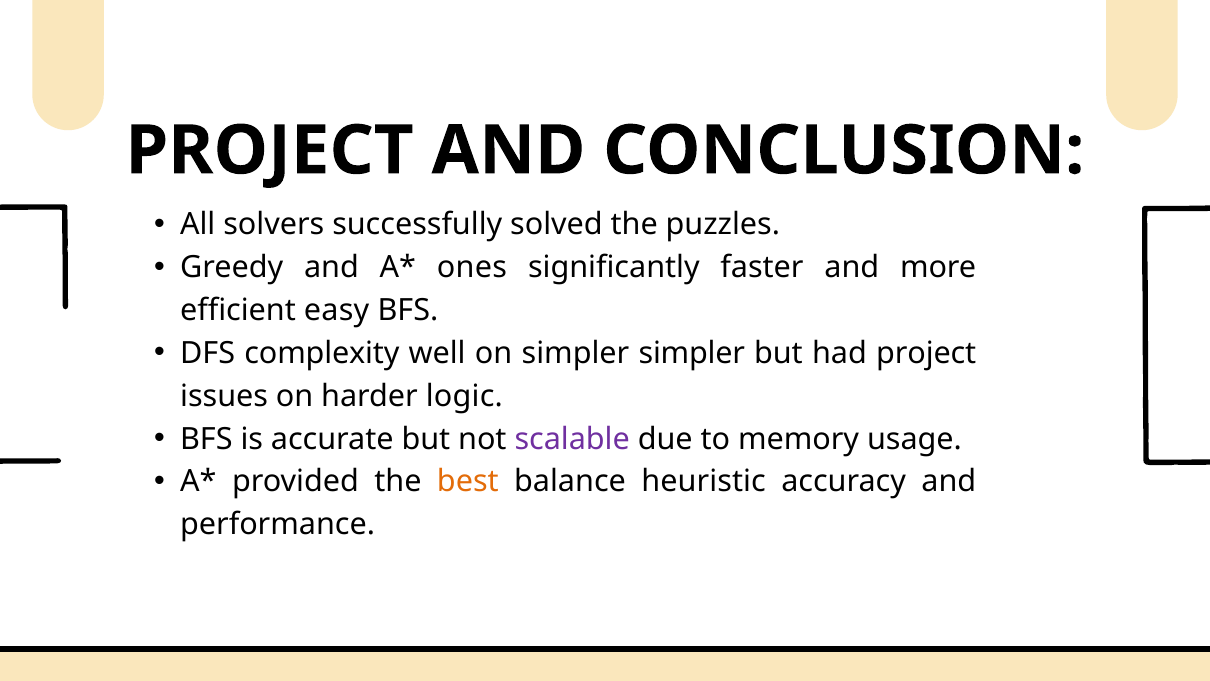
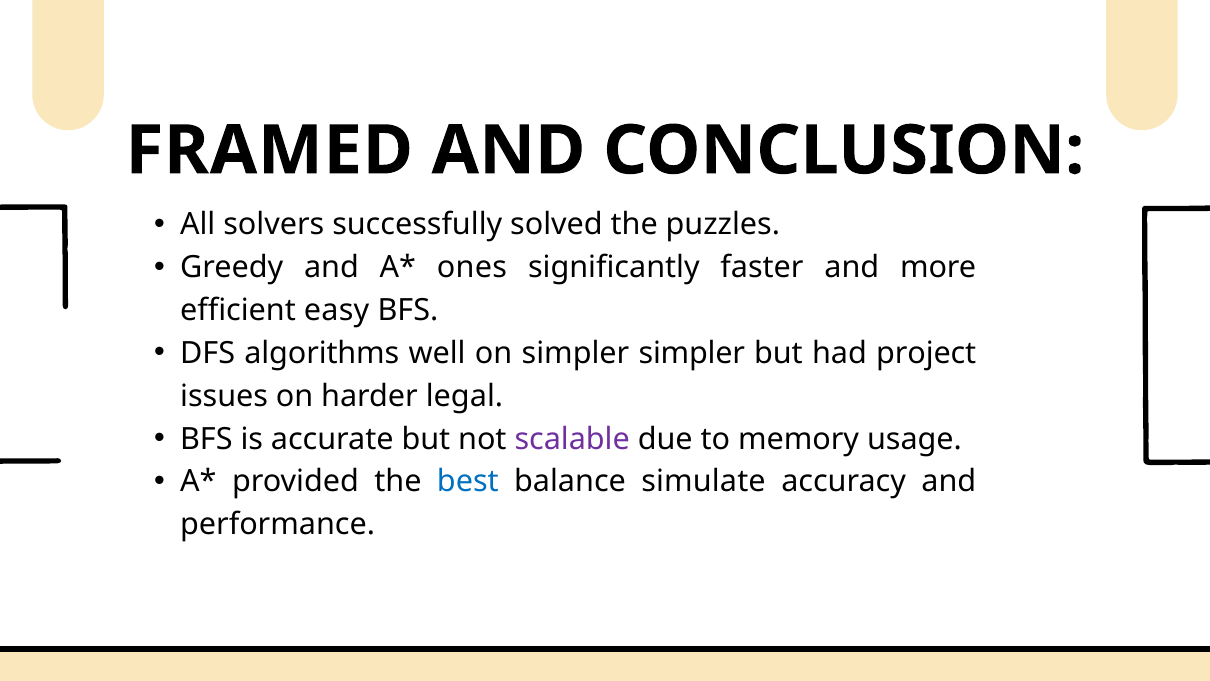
PROJECT: PROJECT -> FRAMED (269, 151)
complexity: complexity -> algorithms (322, 353)
logic: logic -> legal (464, 396)
best colour: orange -> blue (468, 482)
heuristic: heuristic -> simulate (704, 482)
